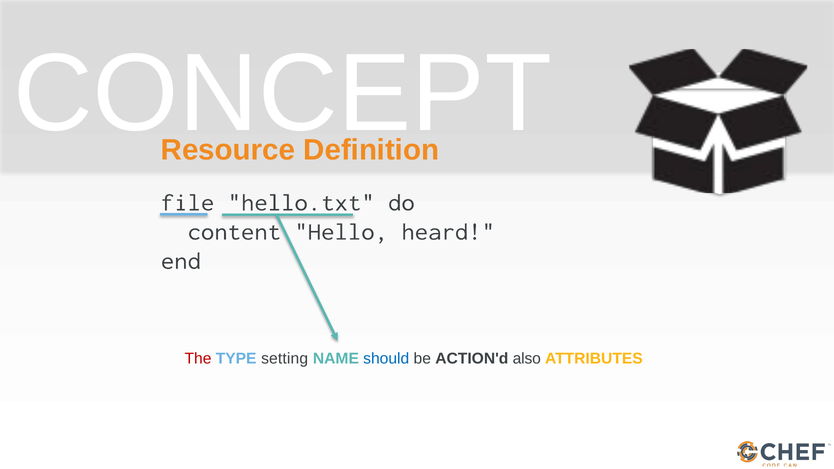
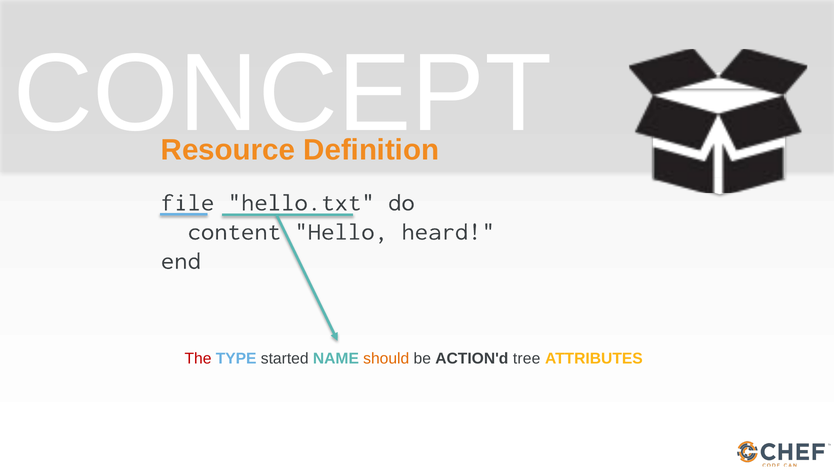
setting: setting -> started (285, 359)
should colour: blue -> orange (386, 359)
also: also -> tree (527, 359)
